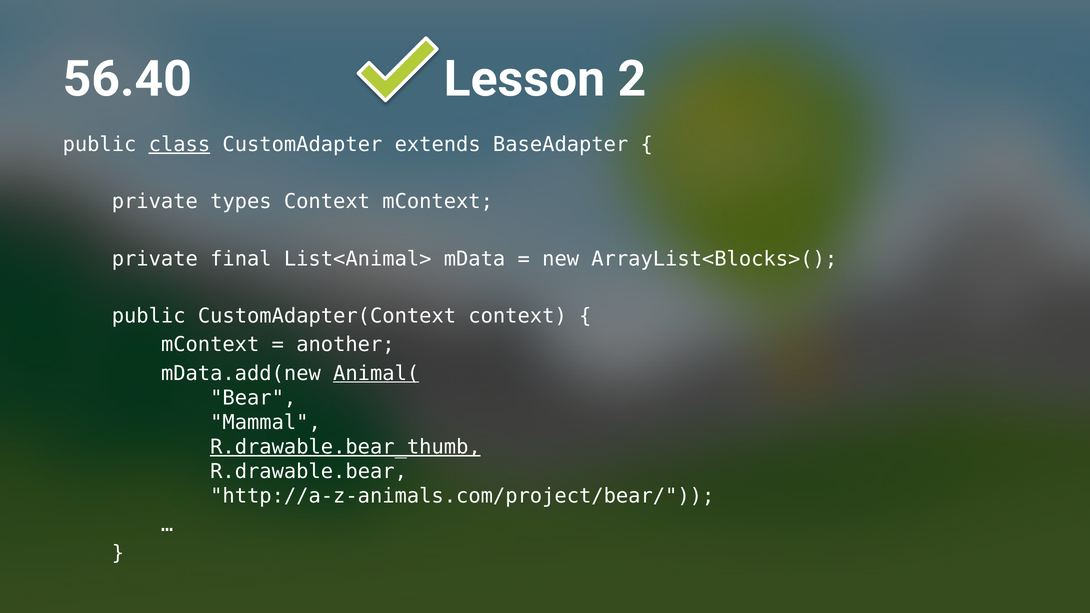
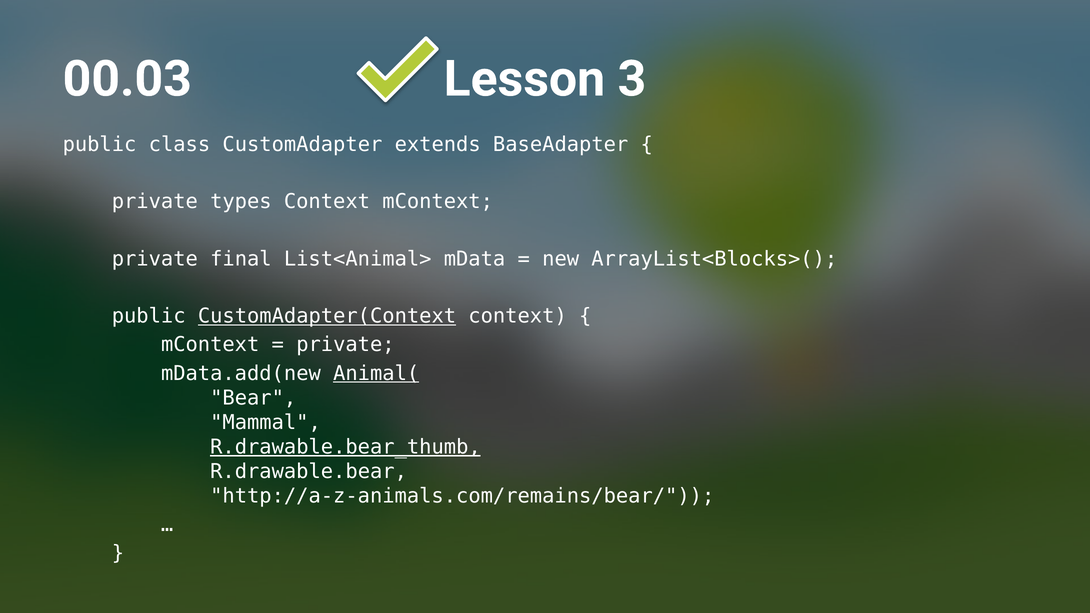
56.40: 56.40 -> 00.03 (127, 79)
2: 2 -> 3 (632, 79)
class underline: present -> none (179, 145)
CustomAdapter(Context underline: none -> present (327, 316)
another: another -> private (345, 345)
http://a-z-animals.com/project/bear/: http://a-z-animals.com/project/bear/ -> http://a-z-animals.com/remains/bear/ (462, 496)
